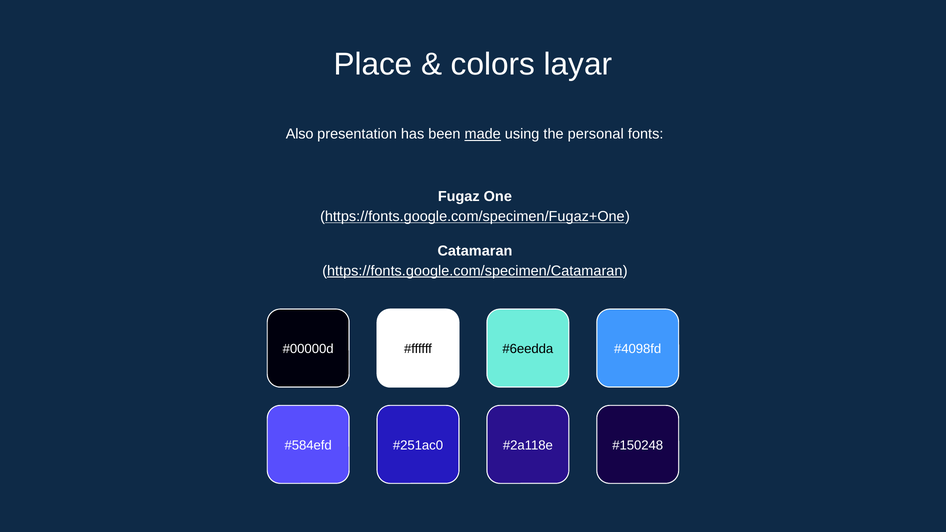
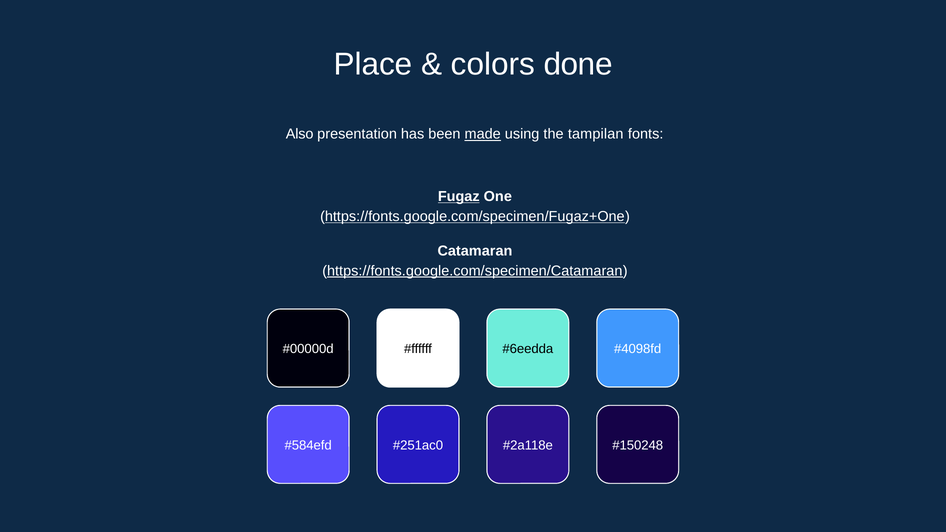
layar: layar -> done (578, 64)
personal: personal -> tampilan (596, 134)
Fugaz underline: none -> present (459, 197)
